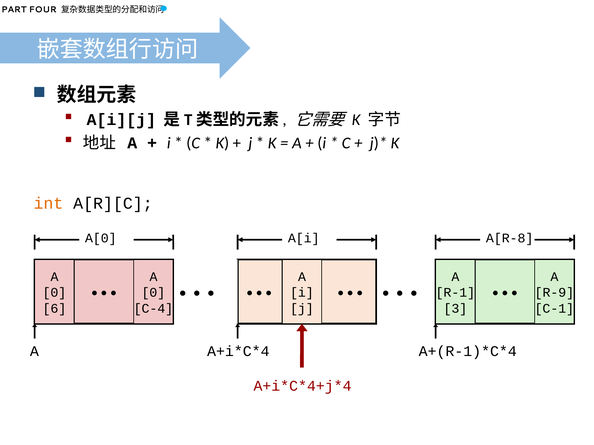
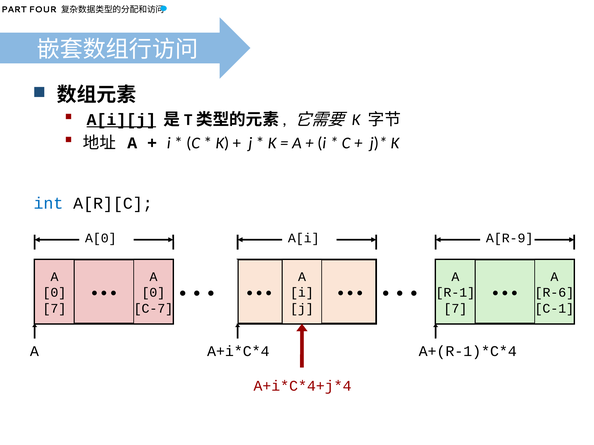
A[i][j underline: none -> present (121, 120)
int colour: orange -> blue (48, 204)
A[R-8: A[R-8 -> A[R-9 (510, 238)
R-9: R-9 -> R-6 (554, 293)
6: 6 -> 7 (54, 309)
C-4: C-4 -> C-7 (153, 309)
3: 3 -> 7 (455, 309)
